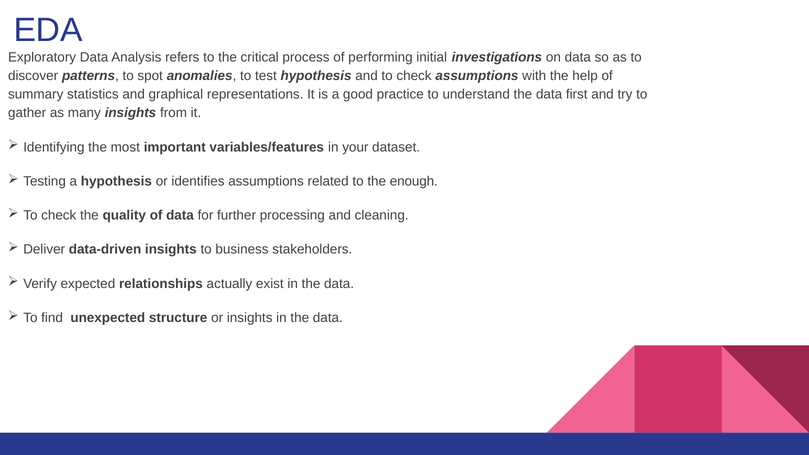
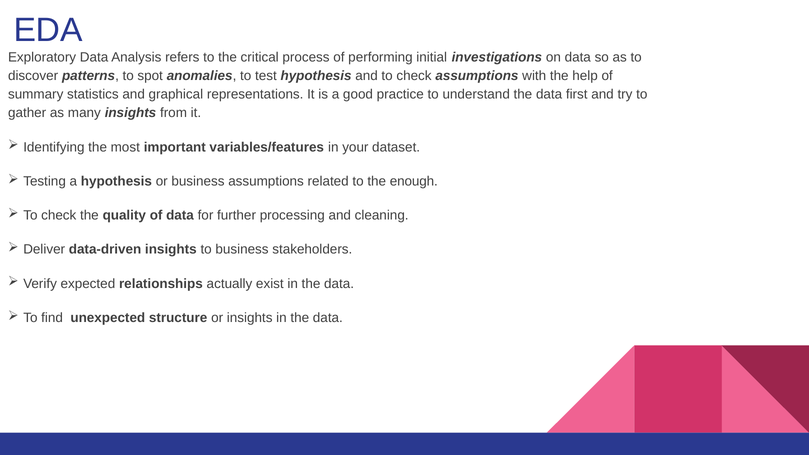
or identifies: identifies -> business (198, 181)
